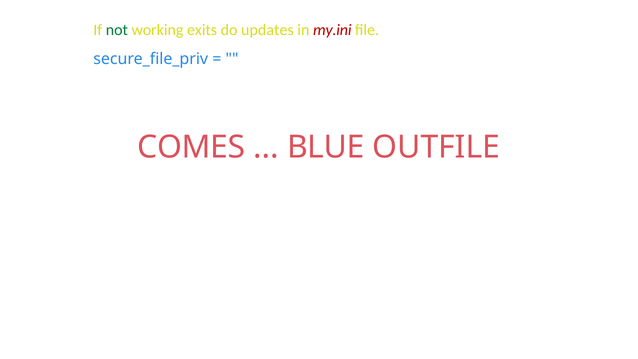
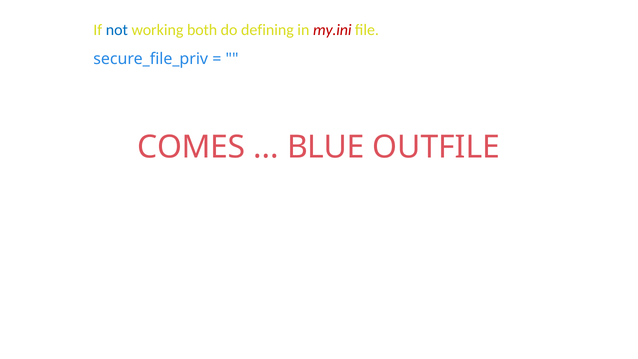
not colour: green -> blue (117, 30)
exits: exits -> both (202, 30)
updates: updates -> defining (267, 30)
